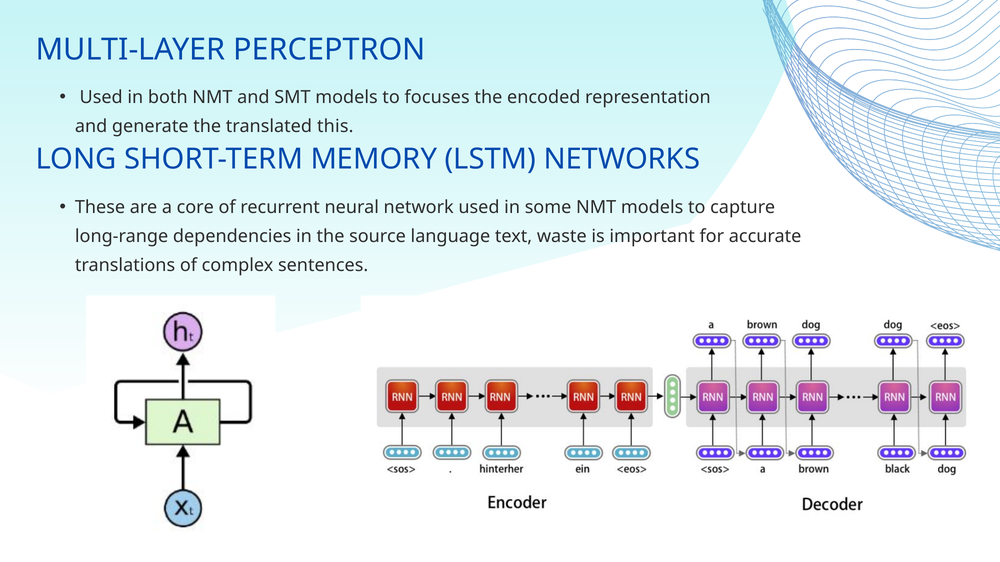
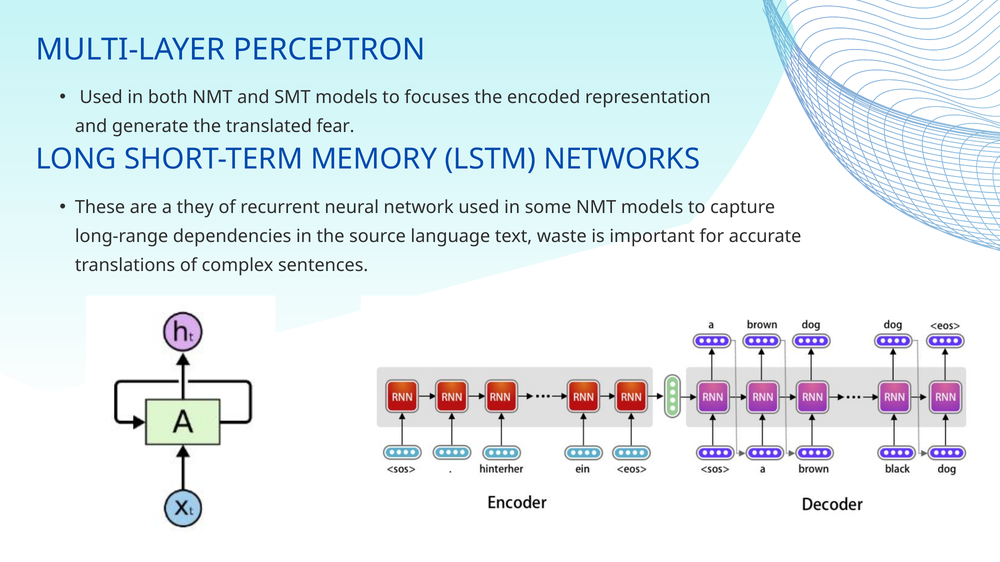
this: this -> fear (335, 127)
core: core -> they (195, 208)
